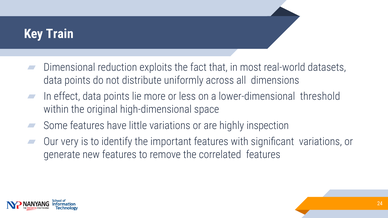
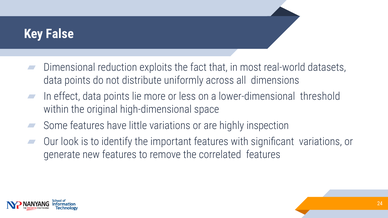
Train: Train -> False (60, 34)
very: very -> look (70, 142)
